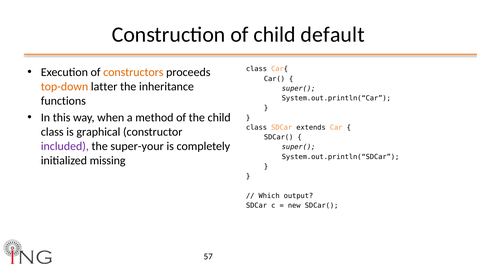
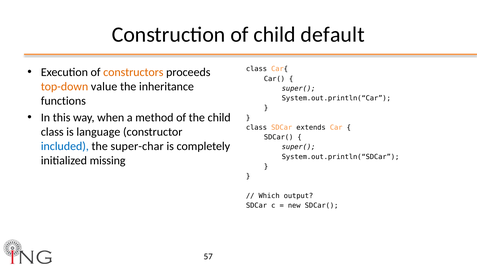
latter: latter -> value (104, 87)
graphical: graphical -> language (98, 132)
included colour: purple -> blue (65, 146)
super-your: super-your -> super-char (137, 146)
